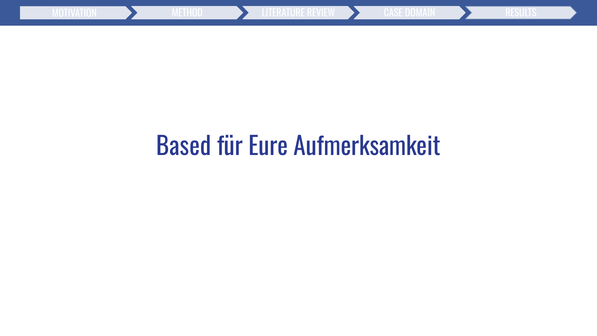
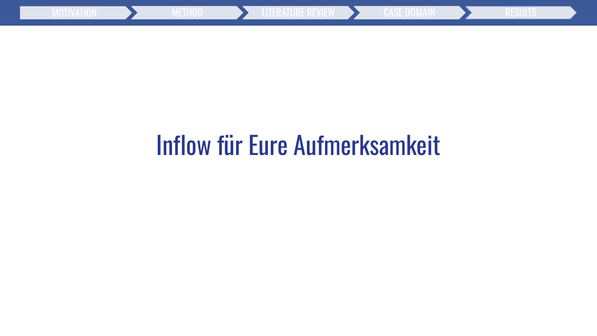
Based: Based -> Inflow (184, 147)
